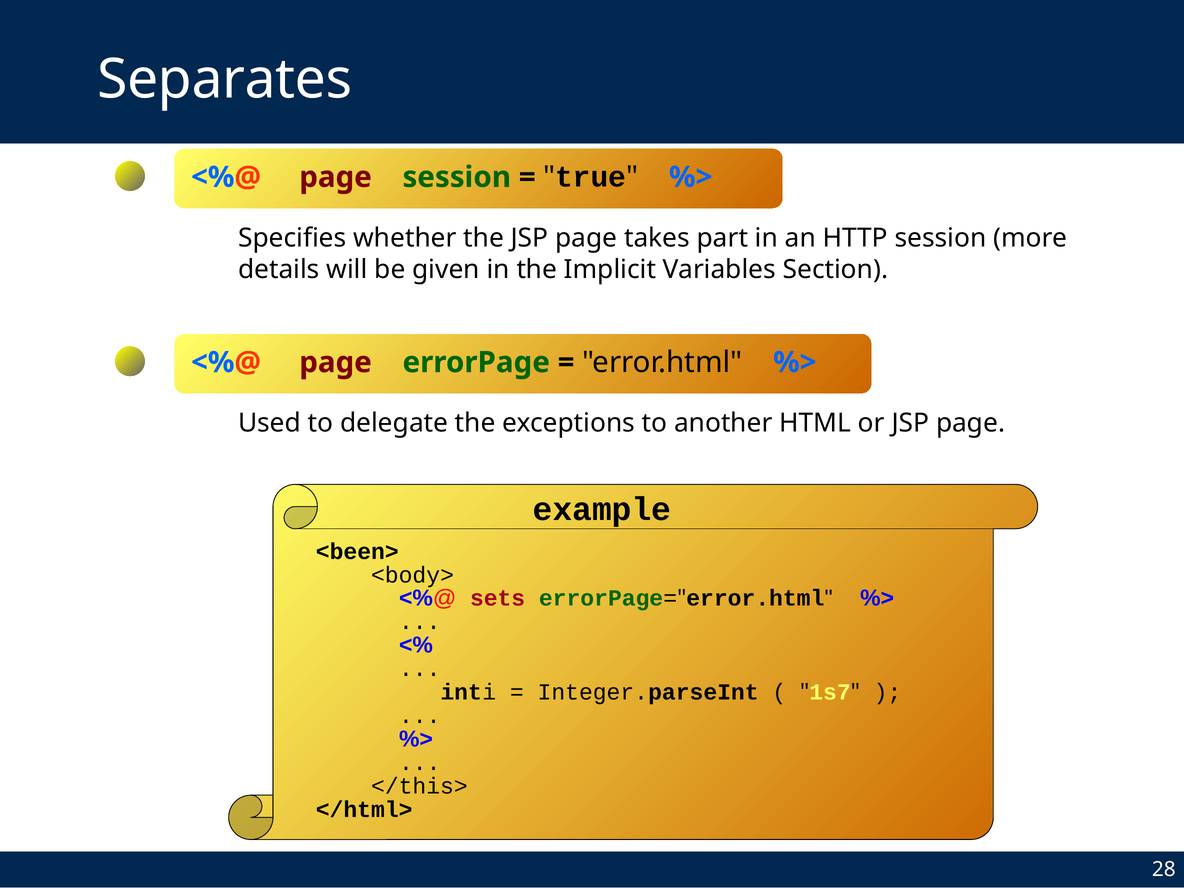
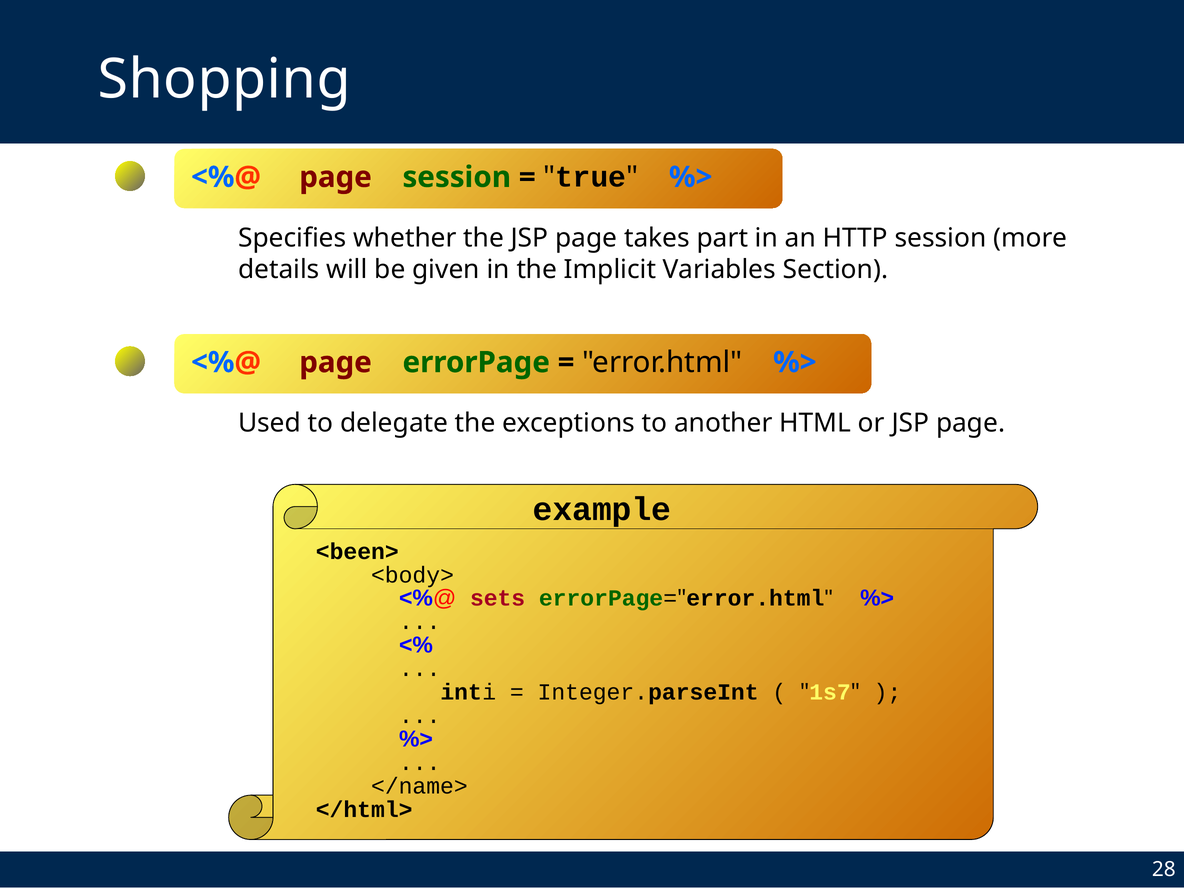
Separates: Separates -> Shopping (224, 79)
</this>: </this> -> </name> (419, 786)
